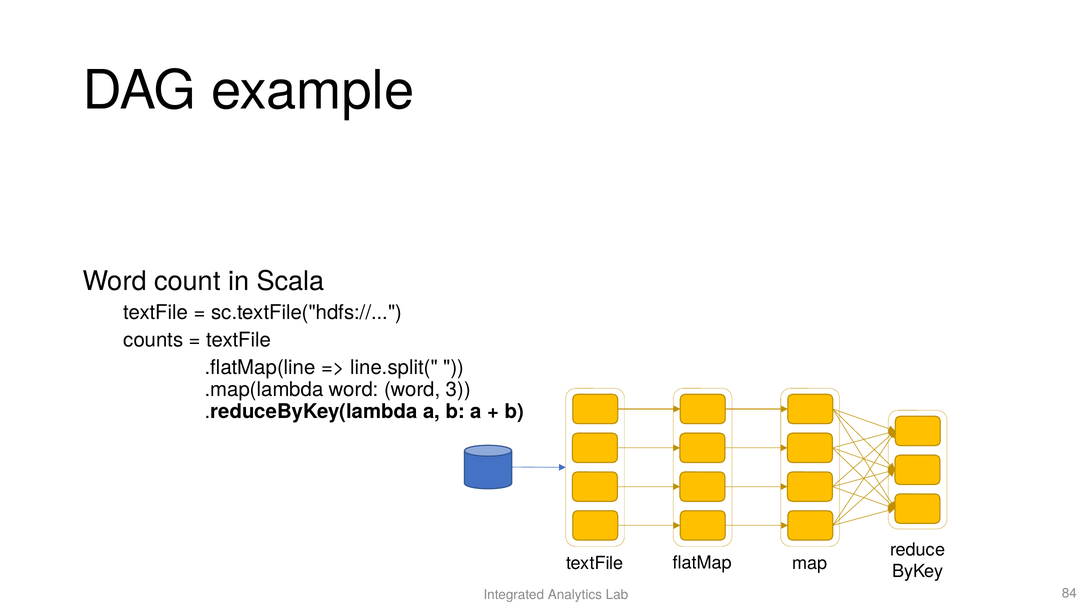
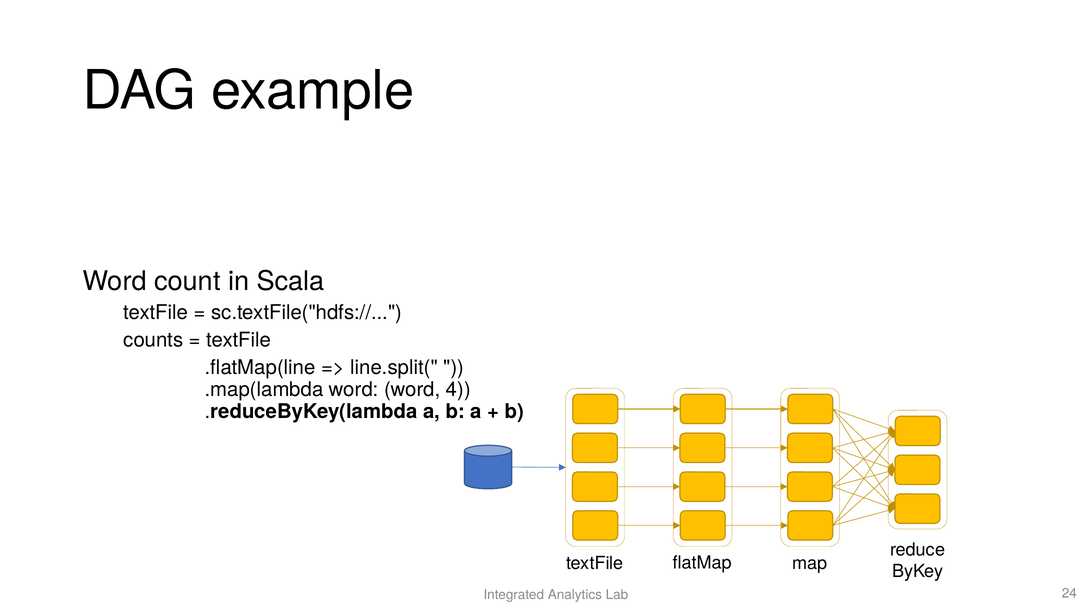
3: 3 -> 4 (458, 390)
84: 84 -> 24 (1069, 593)
